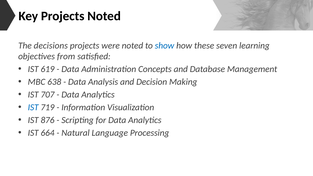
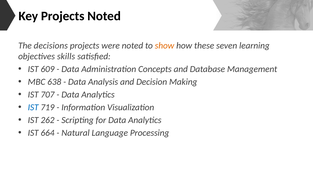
show colour: blue -> orange (165, 46)
from: from -> skills (66, 56)
619: 619 -> 609 (48, 69)
876: 876 -> 262 (48, 120)
